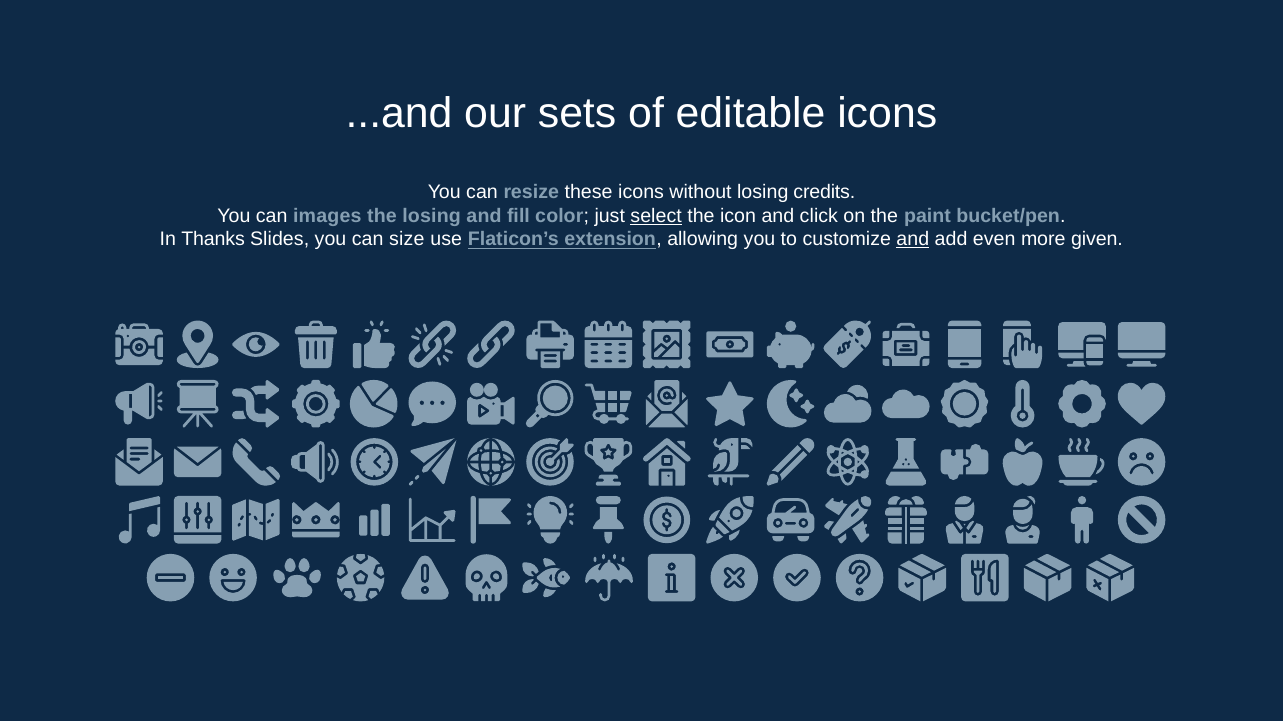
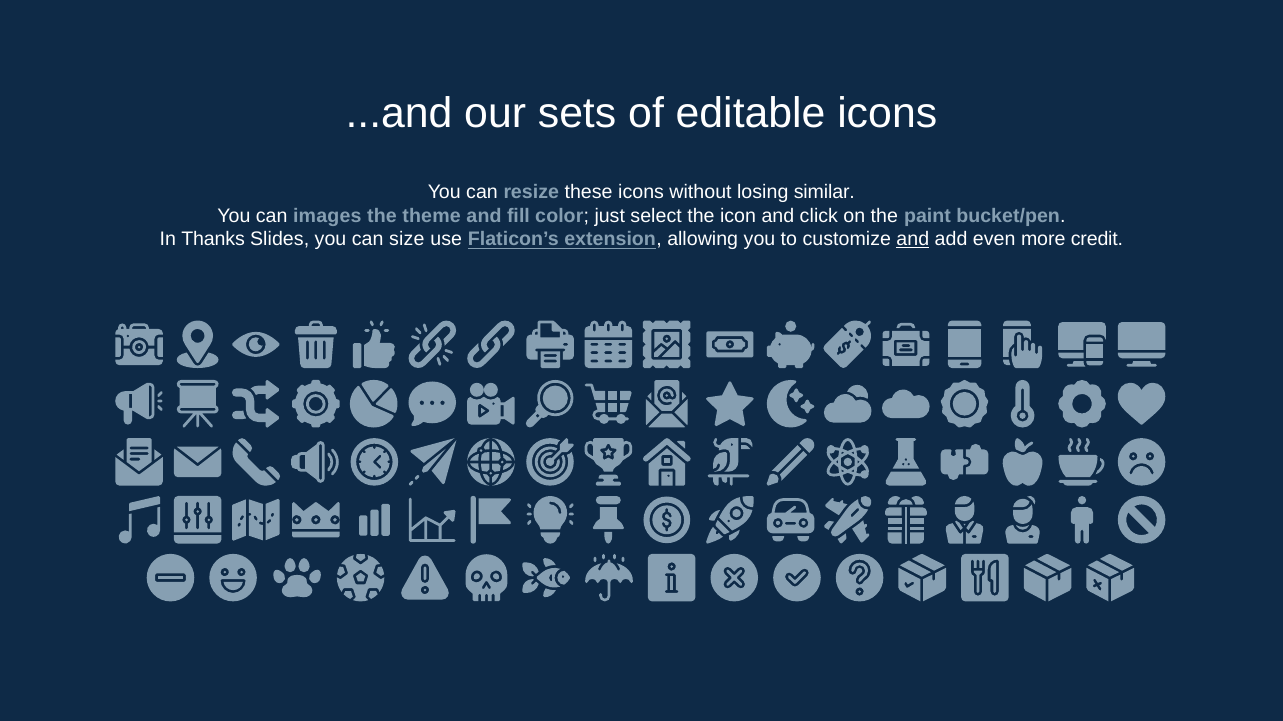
credits: credits -> similar (824, 193)
the losing: losing -> theme (432, 216)
select underline: present -> none (656, 216)
given: given -> credit (1097, 240)
